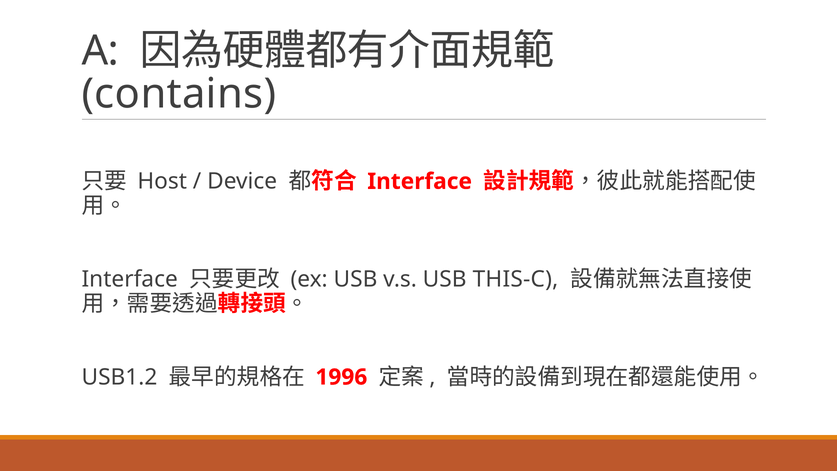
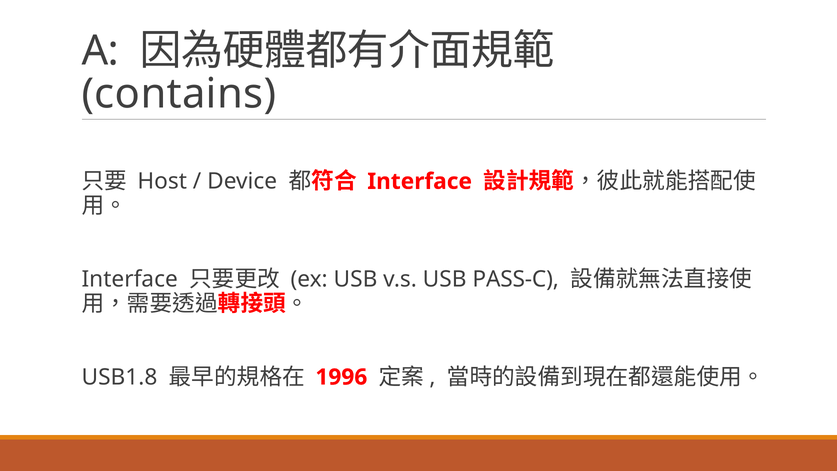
THIS-C: THIS-C -> PASS-C (516, 279)
USB1.2: USB1.2 -> USB1.8 (119, 377)
